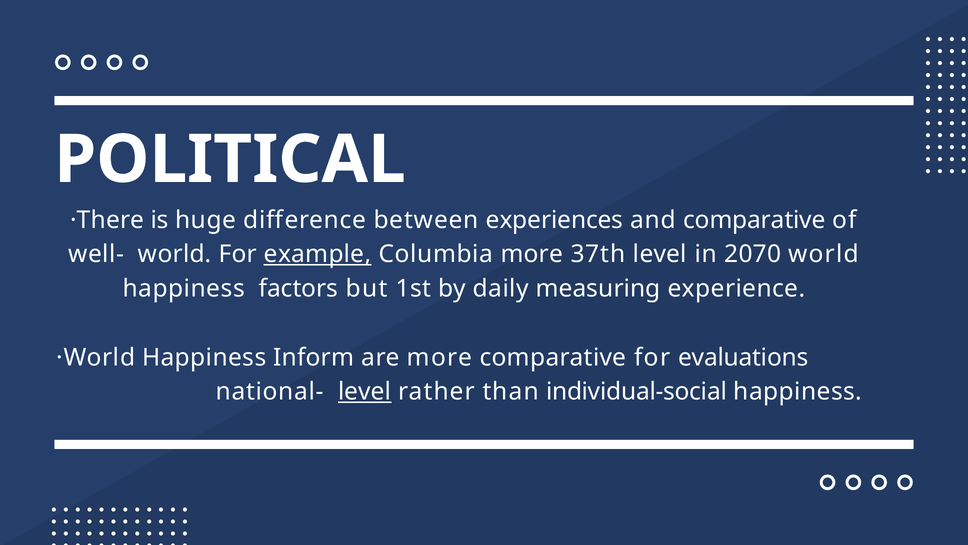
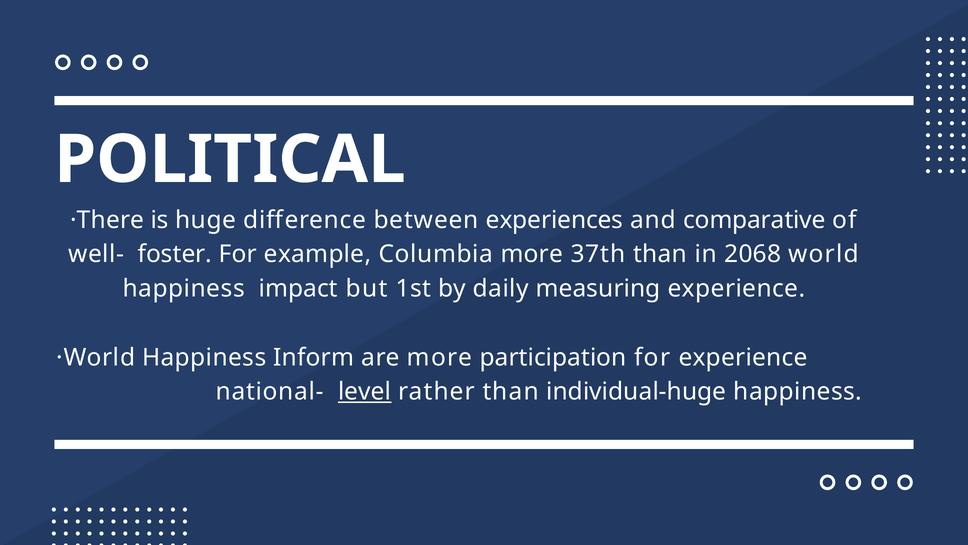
well- world: world -> foster (175, 254)
example underline: present -> none (318, 254)
37th level: level -> than (660, 254)
2070: 2070 -> 2068 (753, 254)
factors: factors -> impact (298, 288)
more comparative: comparative -> participation (553, 357)
for evaluations: evaluations -> experience (743, 357)
individual-social: individual-social -> individual-huge (636, 391)
